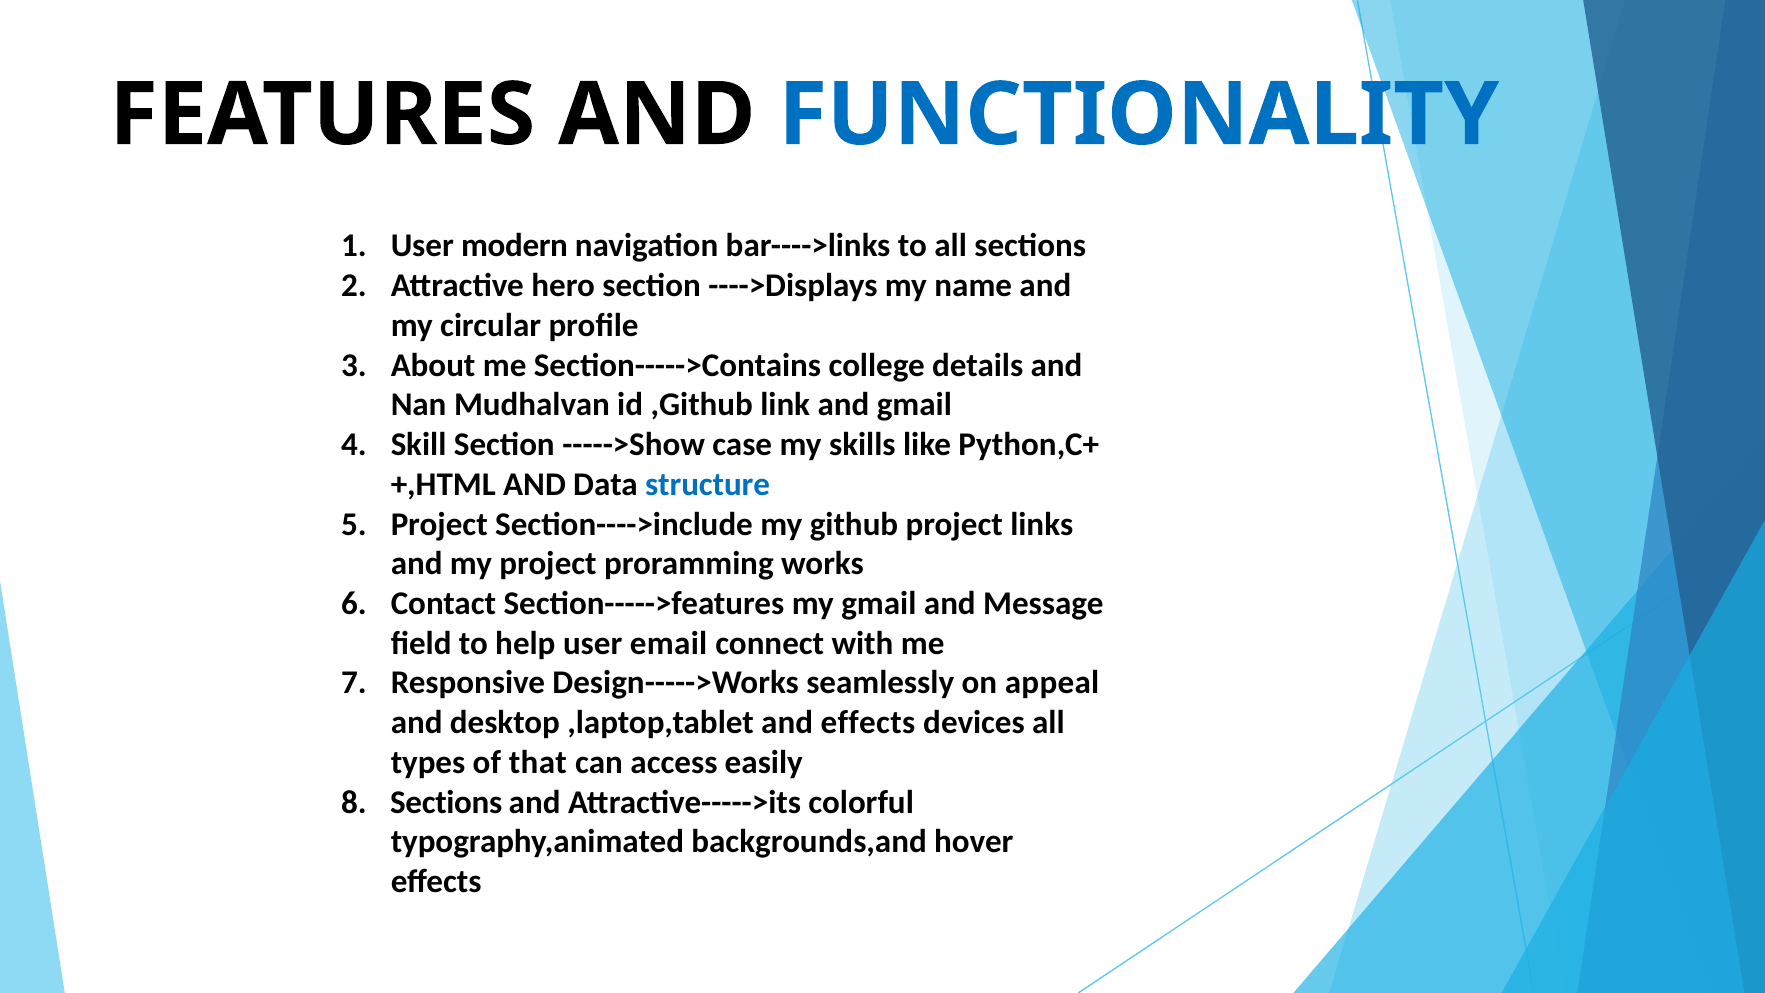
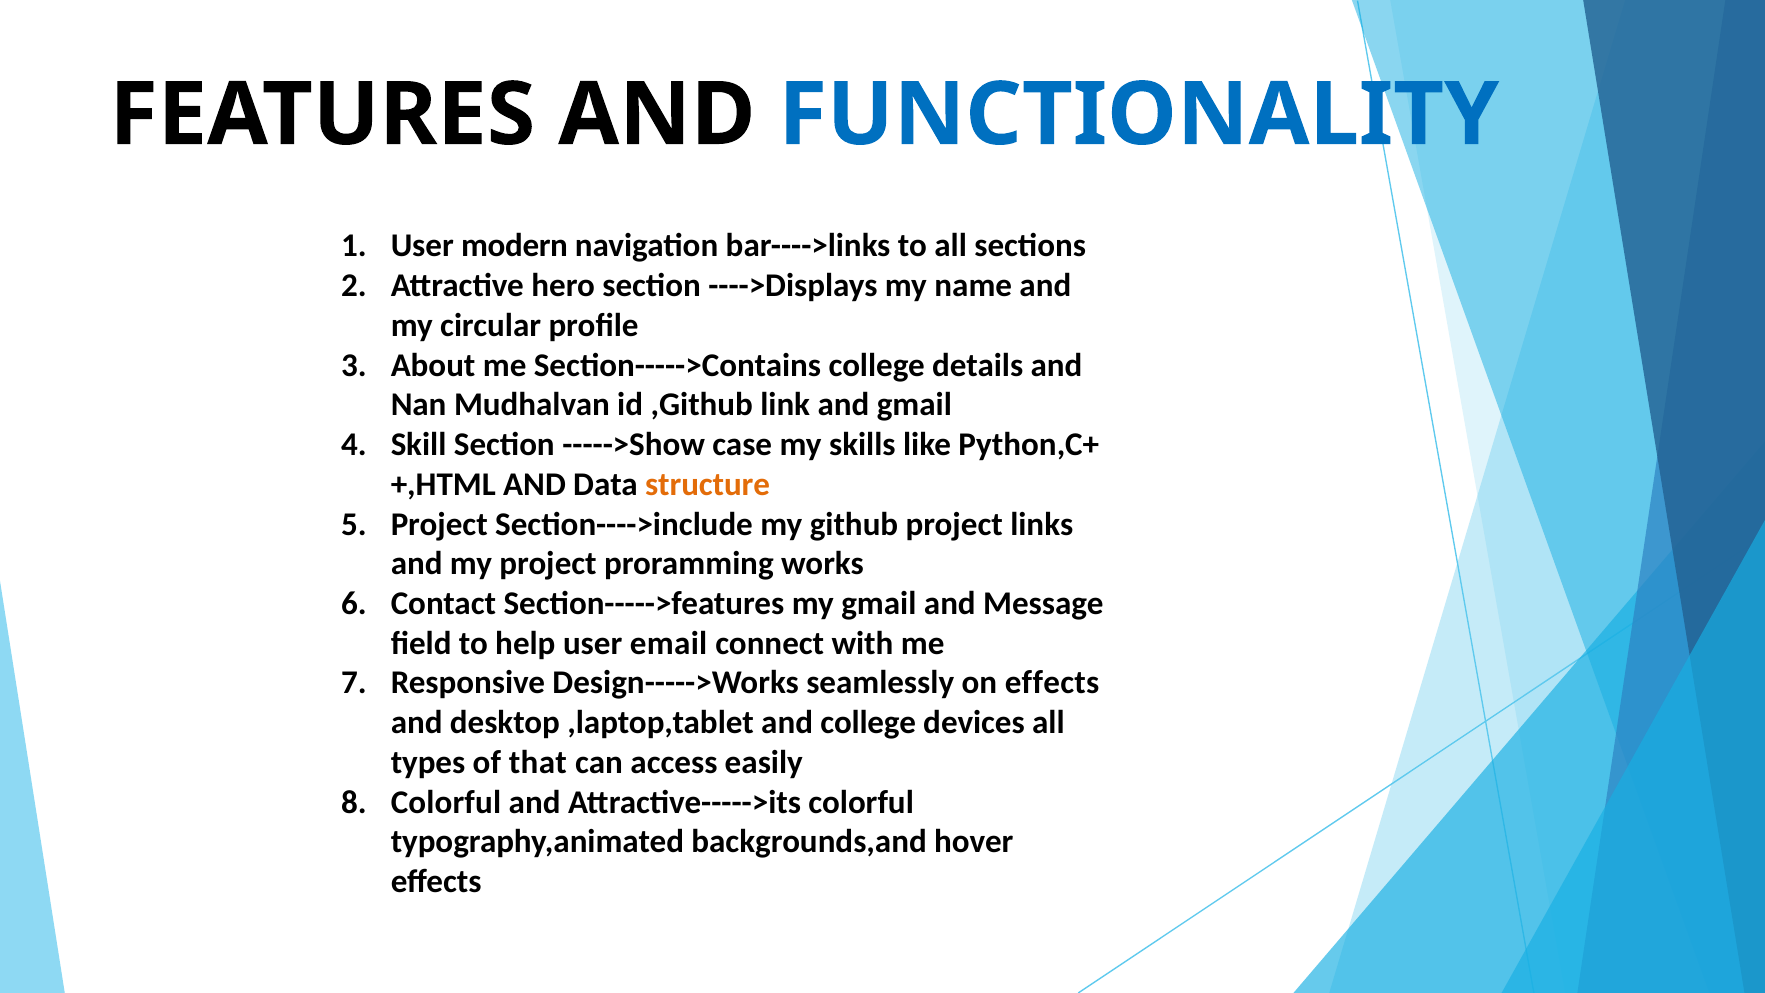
structure colour: blue -> orange (708, 484)
on appeal: appeal -> effects (1052, 683)
and effects: effects -> college (868, 723)
Sections: Sections -> Colorful (446, 802)
